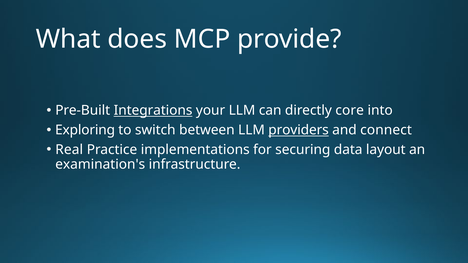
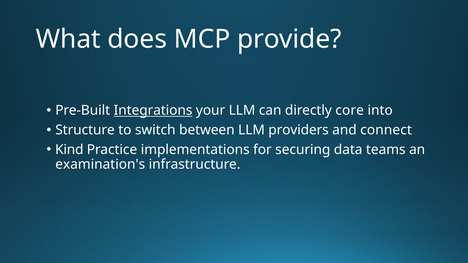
Exploring: Exploring -> Structure (85, 130)
providers underline: present -> none (299, 130)
Real: Real -> Kind (69, 150)
layout: layout -> teams (386, 150)
